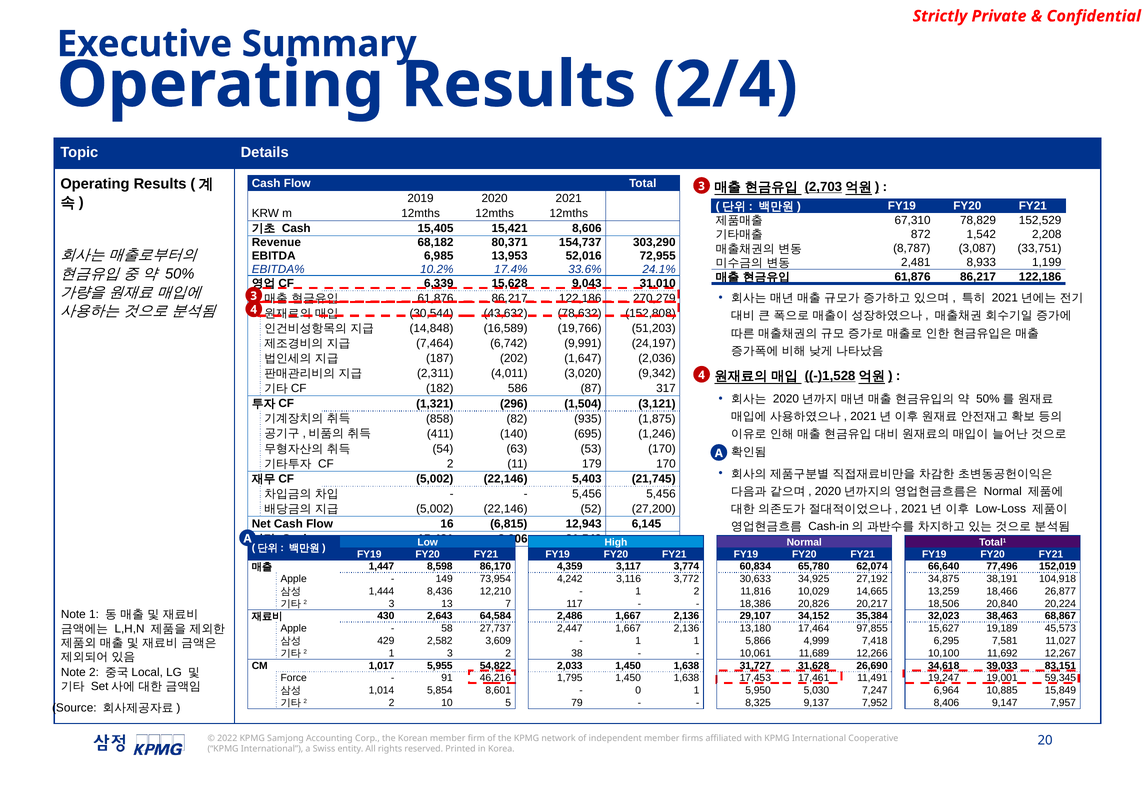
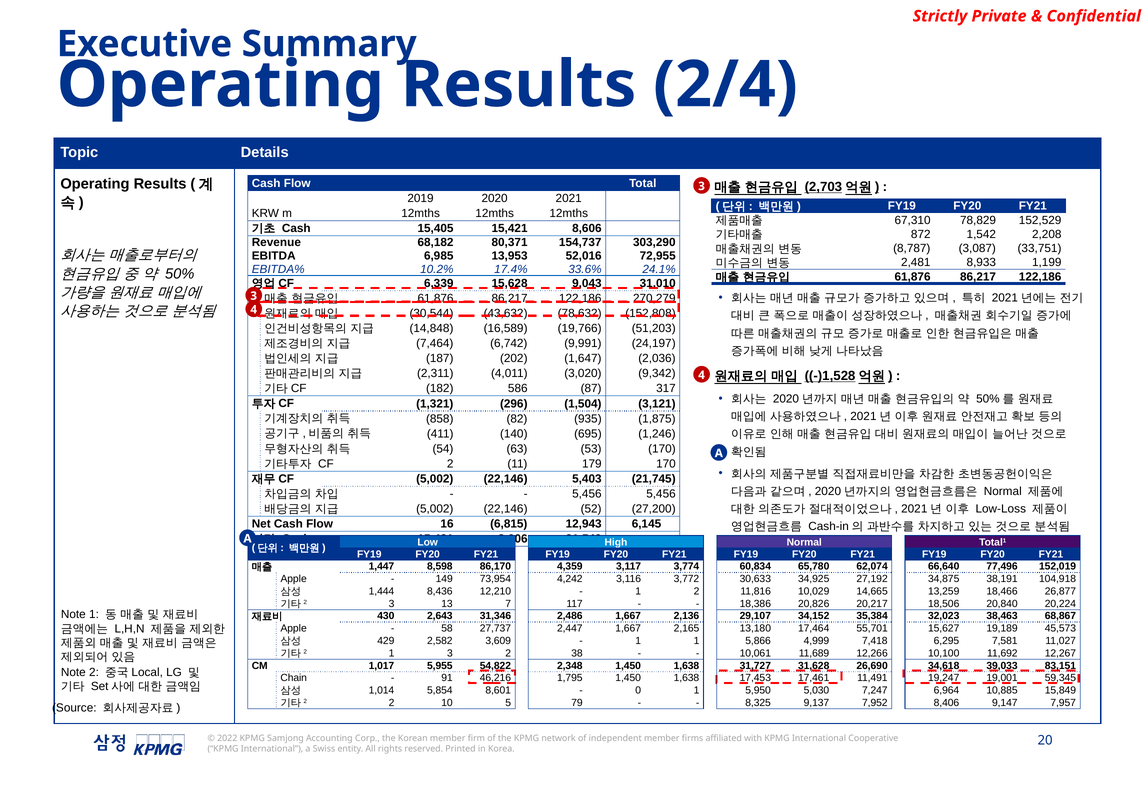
64,584: 64,584 -> 31,346 (495, 616)
2,447 1,667 2,136: 2,136 -> 2,165 (687, 629)
97,855: 97,855 -> 55,701 (872, 629)
2,033: 2,033 -> 2,348 (570, 666)
Force: Force -> Chain (294, 678)
